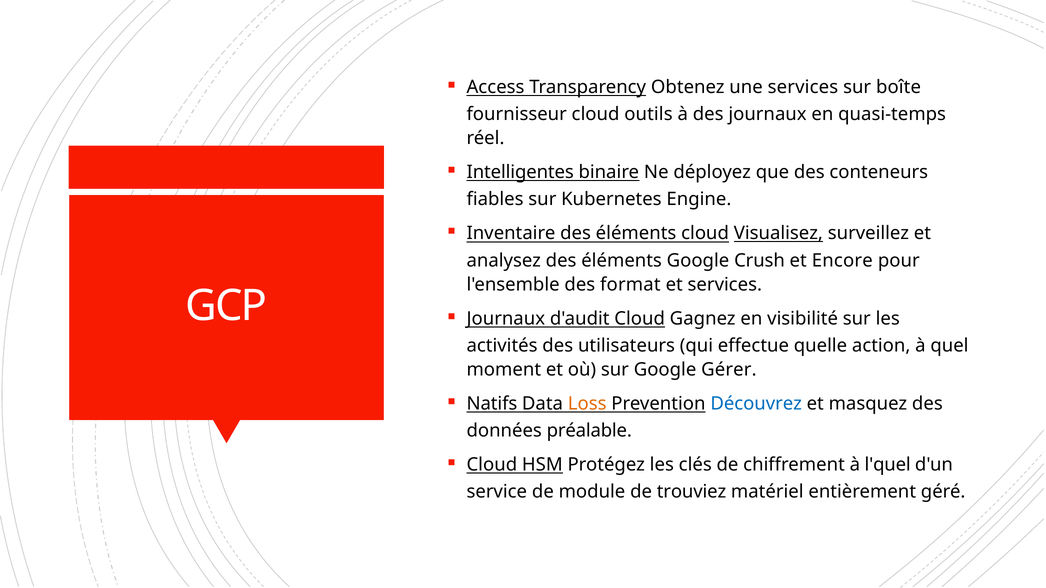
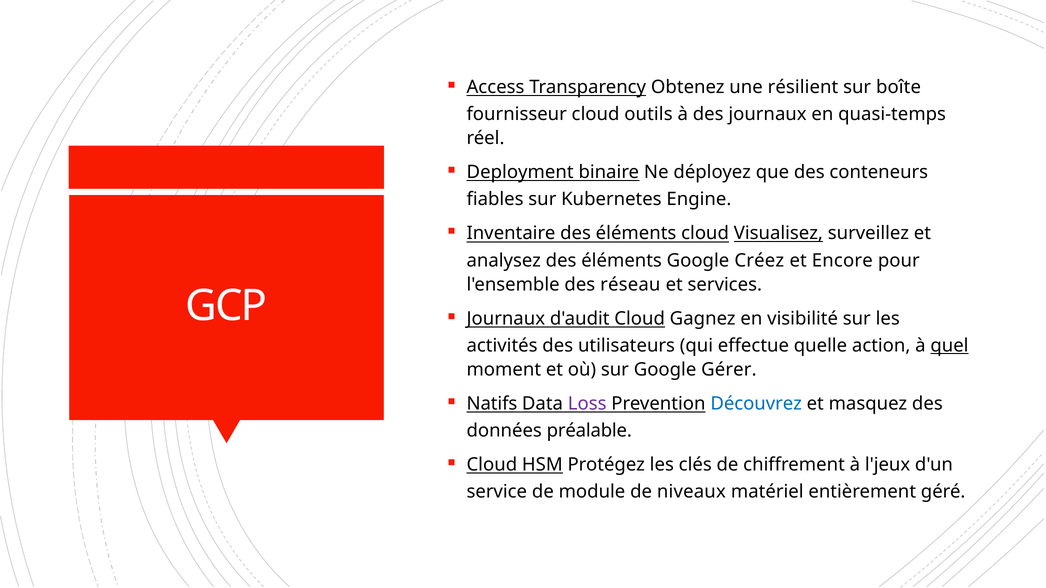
une services: services -> résilient (803, 87)
Intelligentes: Intelligentes -> Deployment (520, 172)
Crush: Crush -> Créez (759, 261)
format: format -> réseau (630, 285)
quel underline: none -> present (949, 346)
Loss colour: orange -> purple (587, 404)
l'quel: l'quel -> l'jeux (888, 465)
trouviez: trouviez -> niveaux (691, 492)
